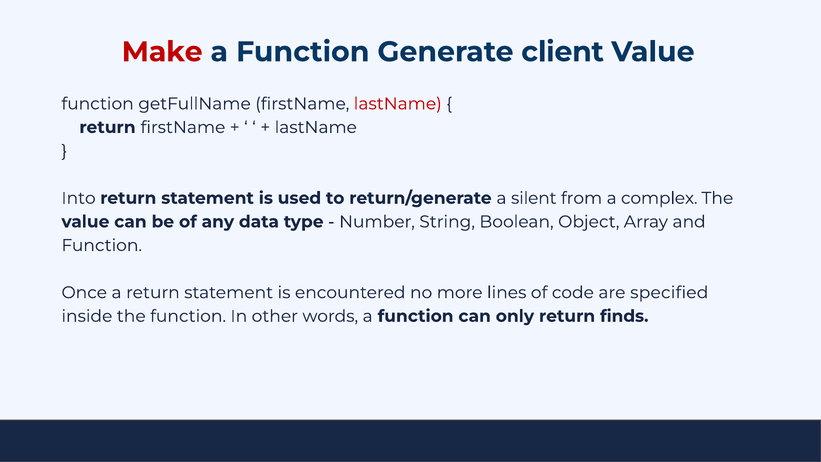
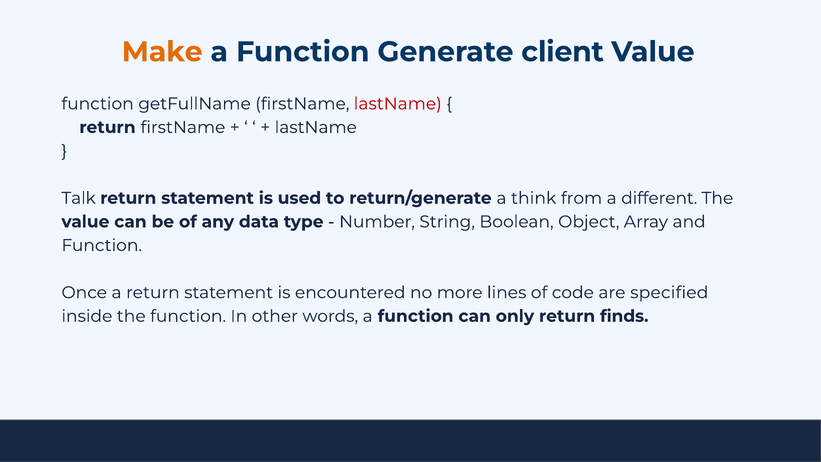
Make colour: red -> orange (162, 52)
Into: Into -> Talk (79, 198)
silent: silent -> think (534, 198)
complex: complex -> different (659, 198)
